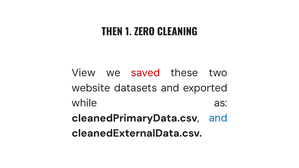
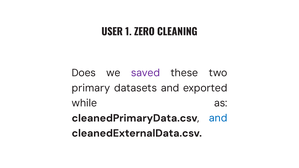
THEN: THEN -> USER (112, 32)
View: View -> Does (84, 73)
saved colour: red -> purple (145, 73)
website: website -> primary (91, 88)
